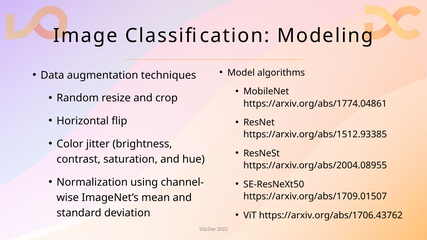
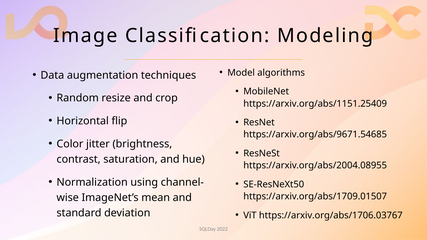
https://arxiv.org/abs/1774.04861: https://arxiv.org/abs/1774.04861 -> https://arxiv.org/abs/1151.25409 (315, 104)
https://arxiv.org/abs/1512.93385: https://arxiv.org/abs/1512.93385 -> https://arxiv.org/abs/9671.54685 (315, 135)
https://arxiv.org/abs/1706.43762: https://arxiv.org/abs/1706.43762 -> https://arxiv.org/abs/1706.03767 (331, 216)
